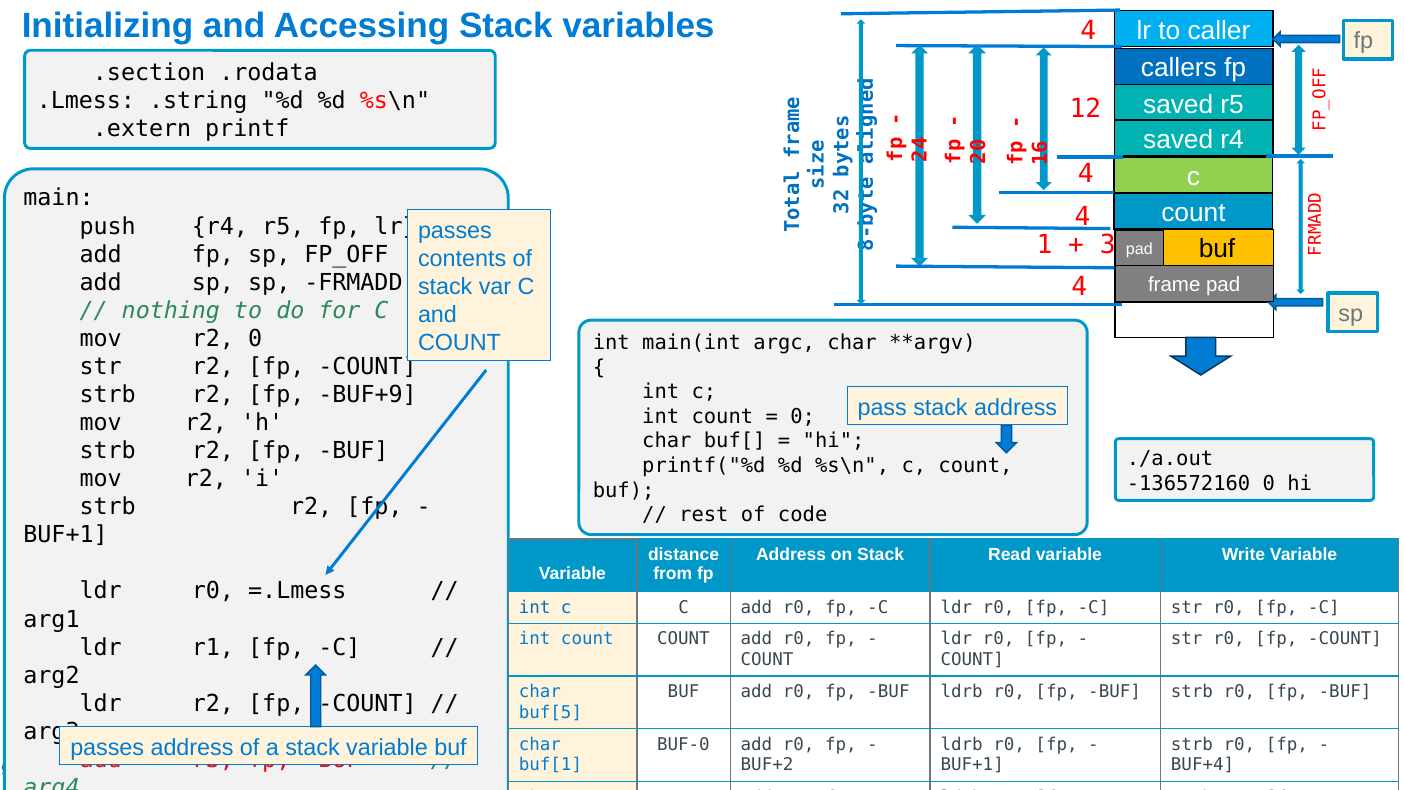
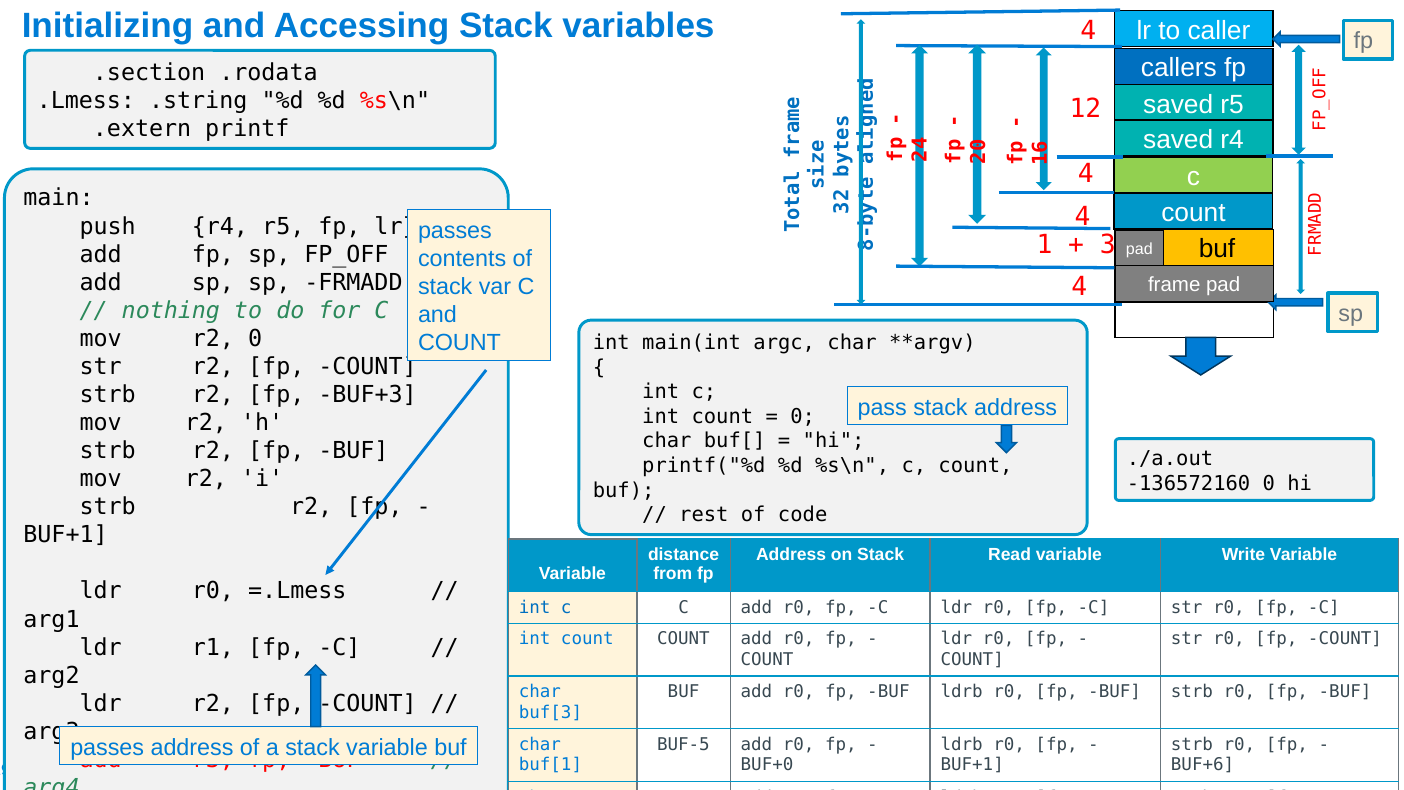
BUF+9: BUF+9 -> BUF+3 (368, 395)
buf[5: buf[5 -> buf[3 (550, 712)
BUF-0: BUF-0 -> BUF-5 (683, 744)
BUF+2: BUF+2 -> BUF+0 (767, 765)
BUF+4: BUF+4 -> BUF+6 (1203, 765)
